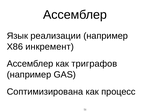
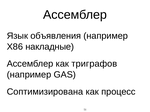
реализации: реализации -> объявления (56, 36)
инкремент: инкремент -> накладные (50, 47)
